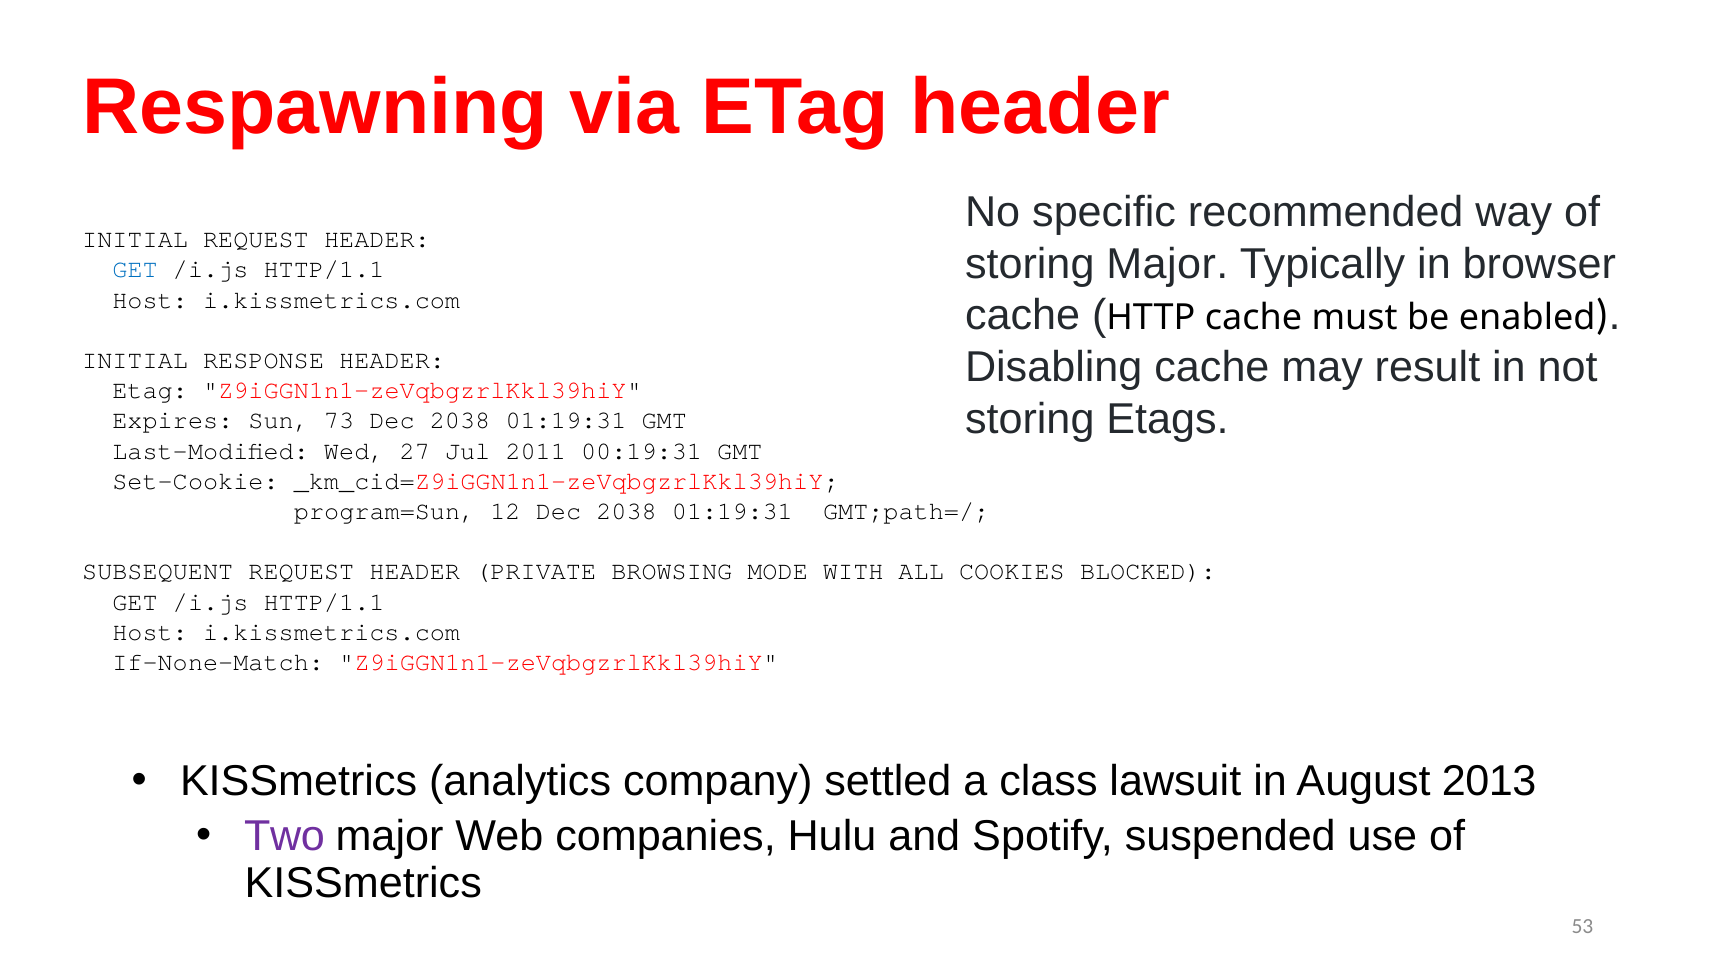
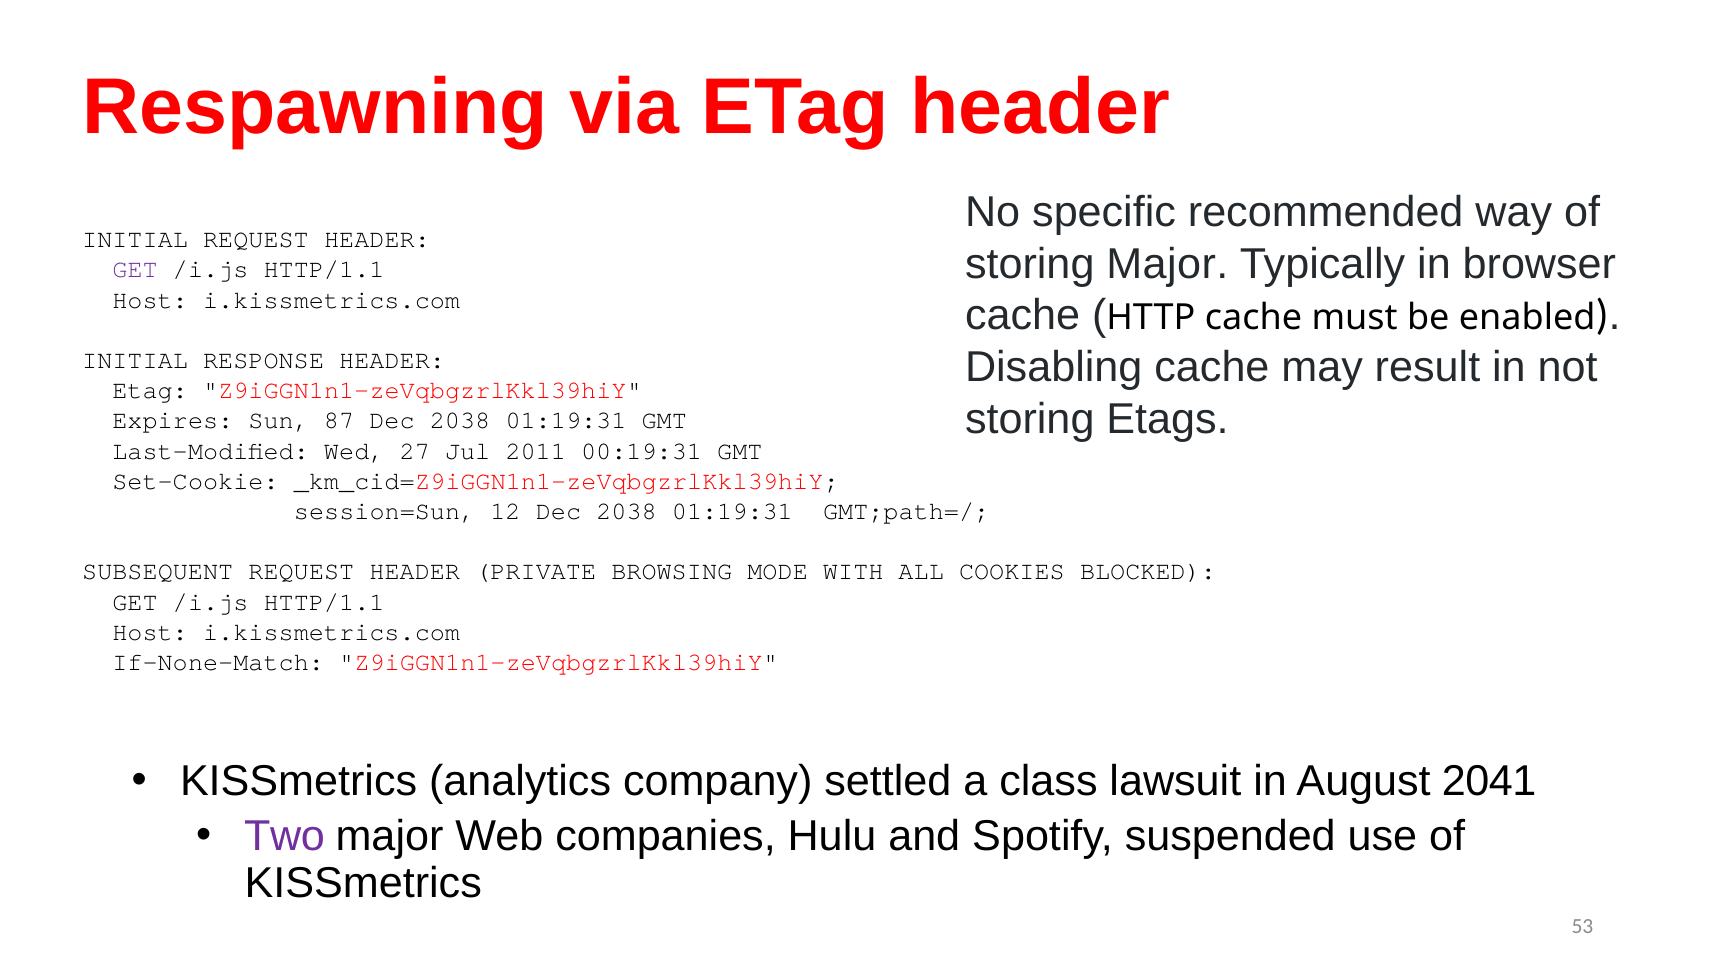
GET colour: blue -> purple (135, 270)
73: 73 -> 87 (339, 421)
program=Sun: program=Sun -> session=Sun (385, 511)
2013: 2013 -> 2041 (1489, 781)
